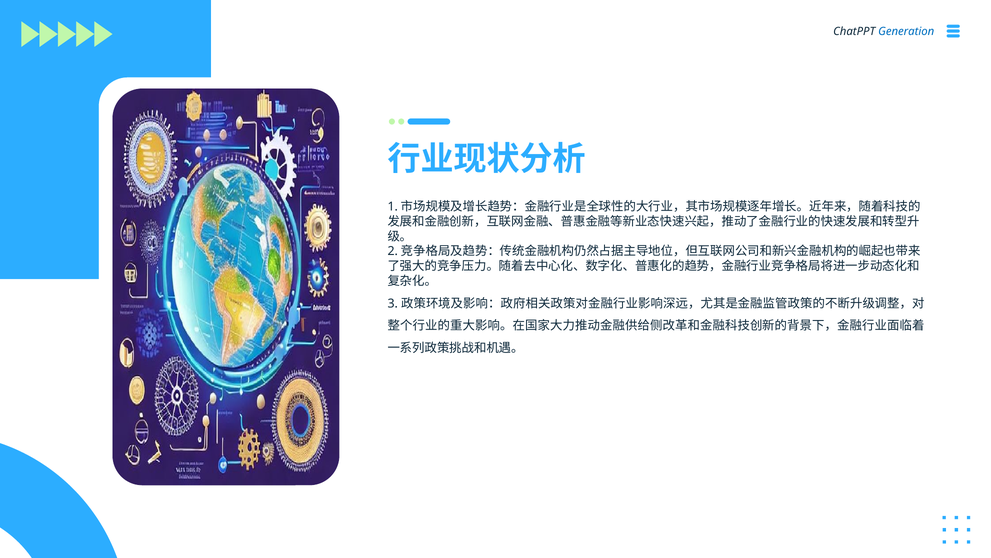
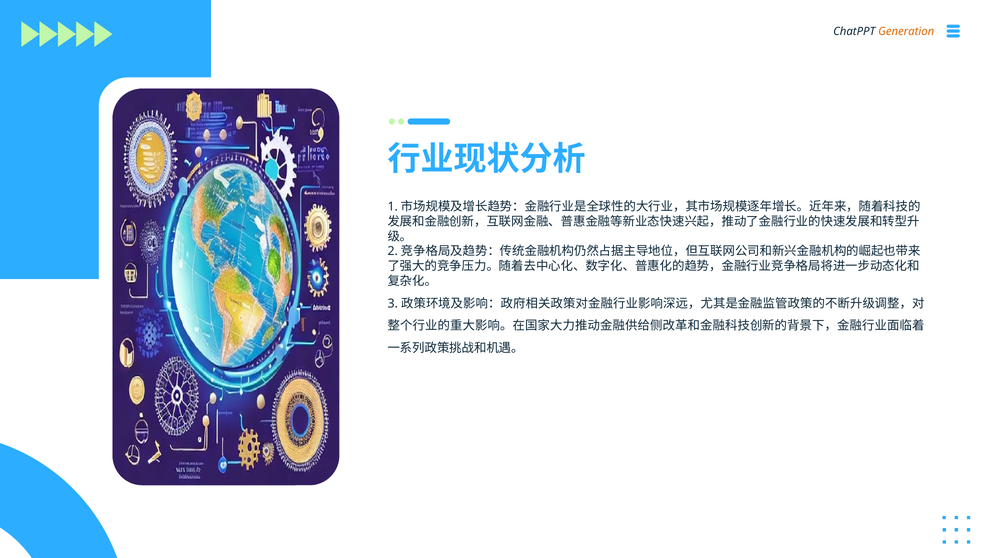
Generation colour: blue -> orange (906, 31)
